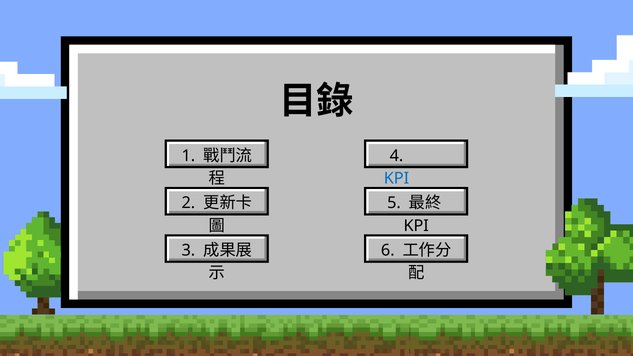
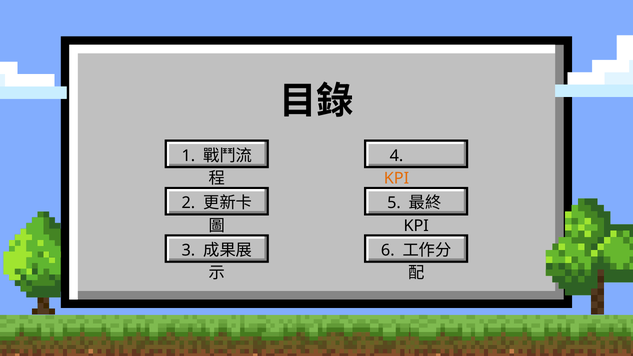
KPI colour: blue -> orange (396, 178)
